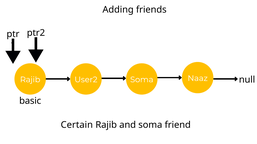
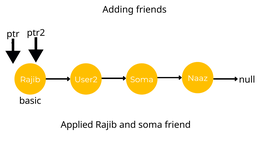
Certain: Certain -> Applied (77, 125)
